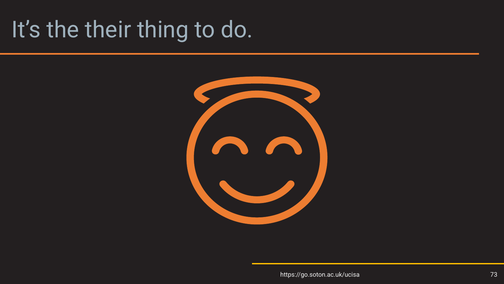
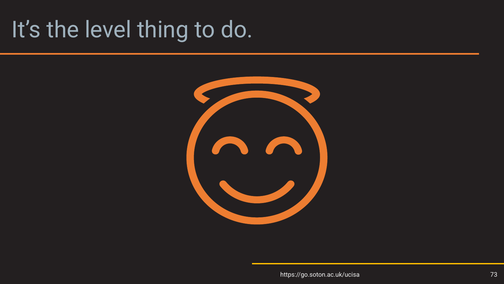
their: their -> level (108, 30)
